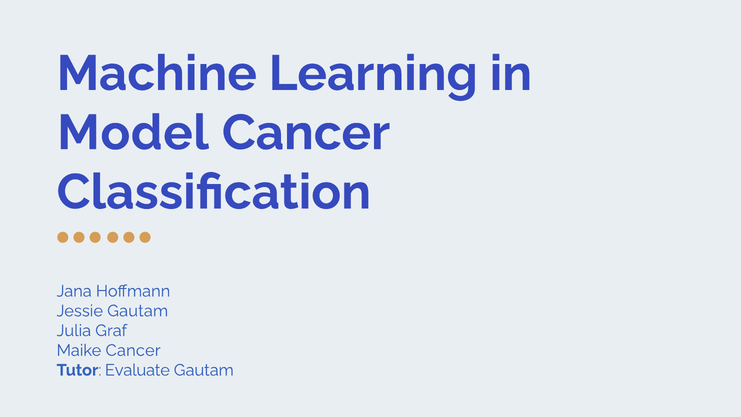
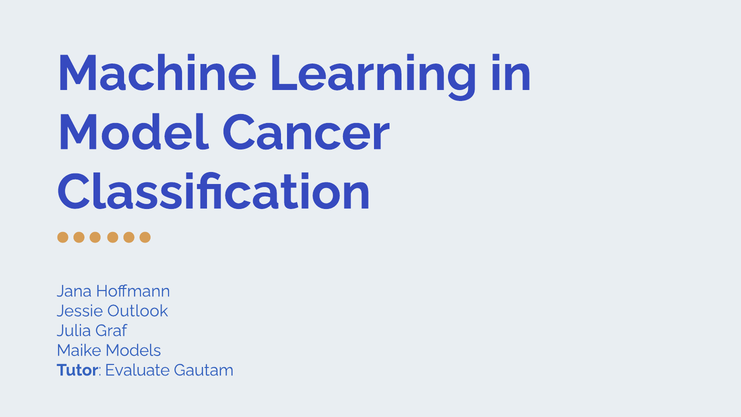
Jessie Gautam: Gautam -> Outlook (138, 311)
Maike Cancer: Cancer -> Models (133, 350)
